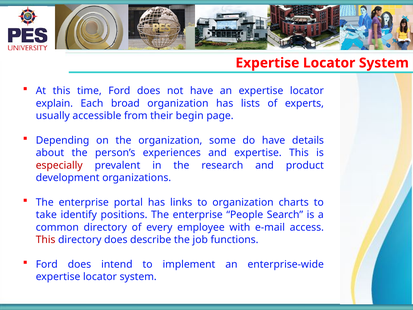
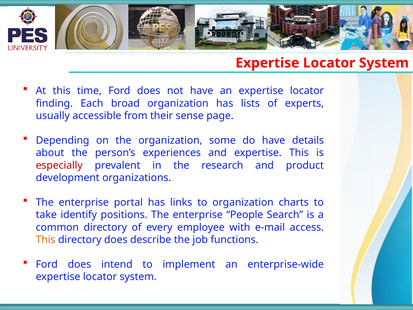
explain: explain -> finding (54, 103)
begin: begin -> sense (190, 116)
This colour: red -> orange (46, 239)
